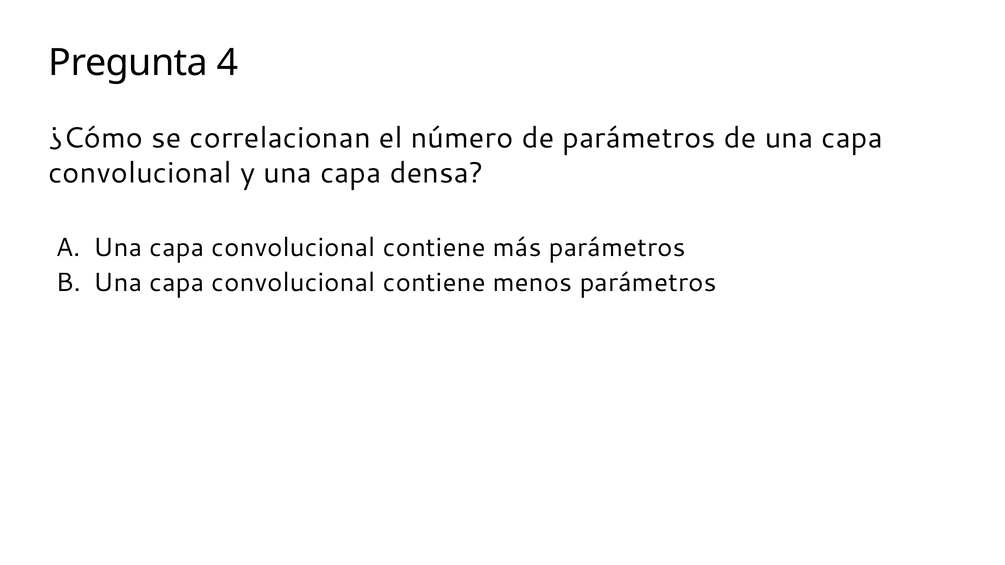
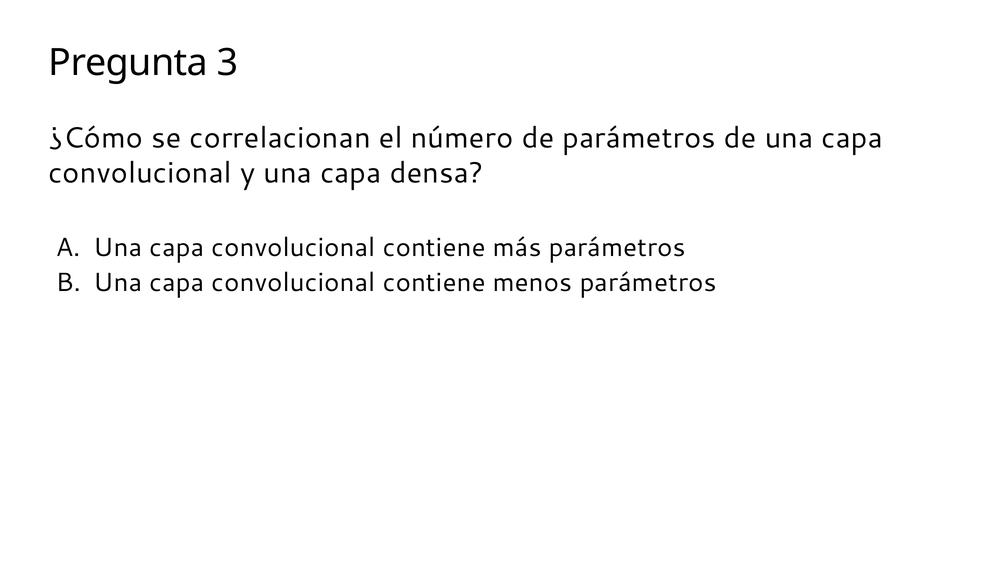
4: 4 -> 3 (228, 63)
